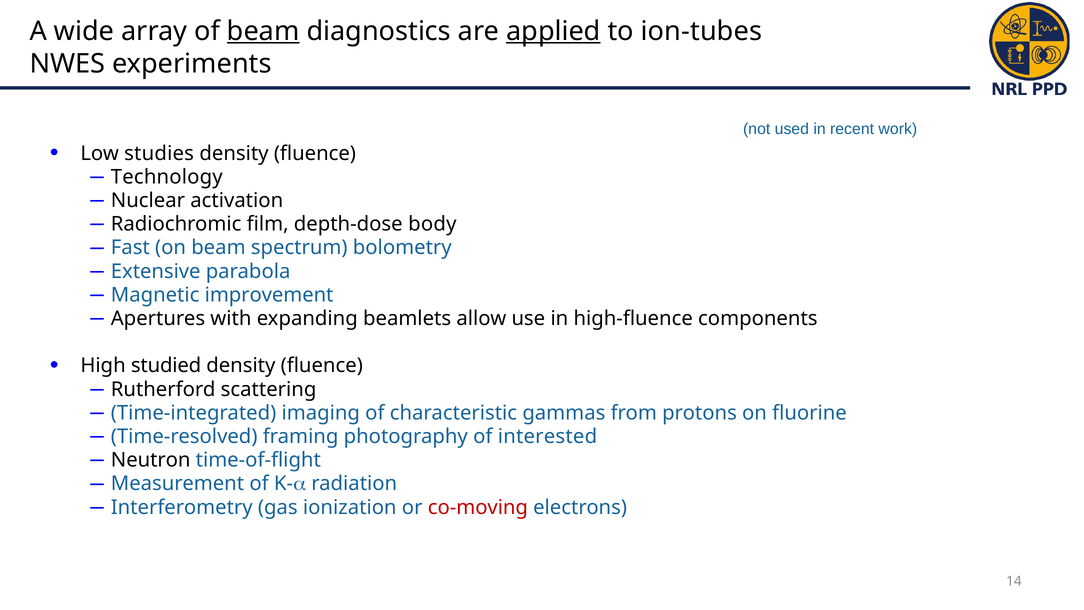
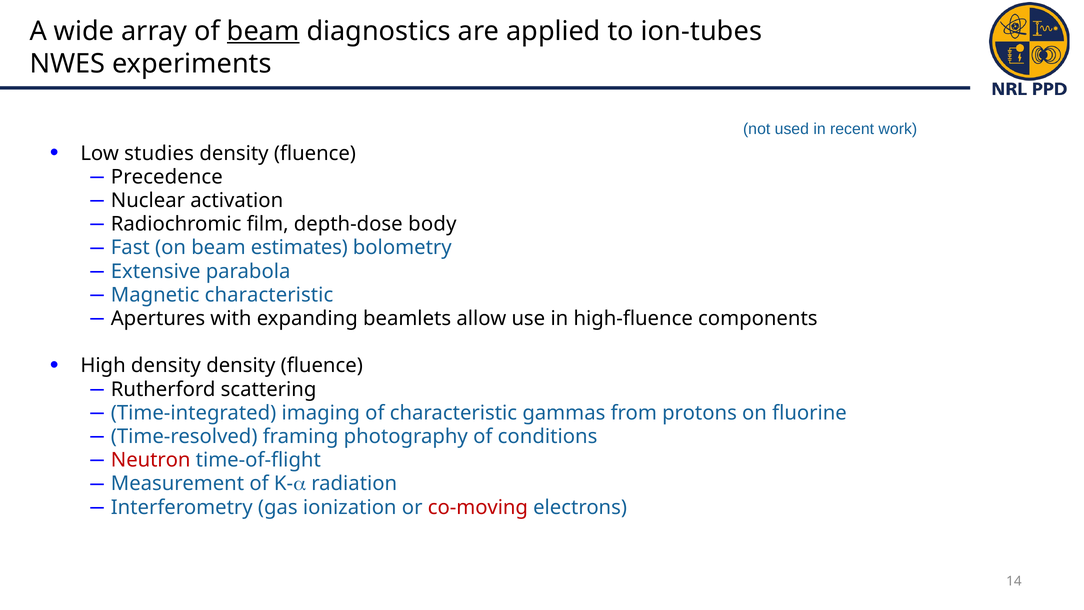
applied underline: present -> none (553, 31)
Technology: Technology -> Precedence (167, 177)
spectrum: spectrum -> estimates (299, 248)
Magnetic improvement: improvement -> characteristic (269, 295)
High studied: studied -> density (166, 366)
interested: interested -> conditions (548, 436)
Neutron colour: black -> red (151, 460)
